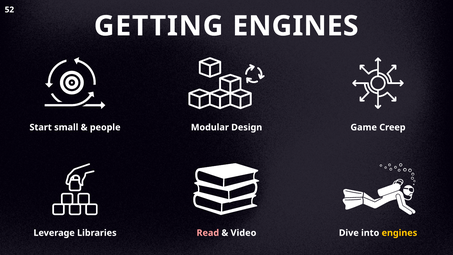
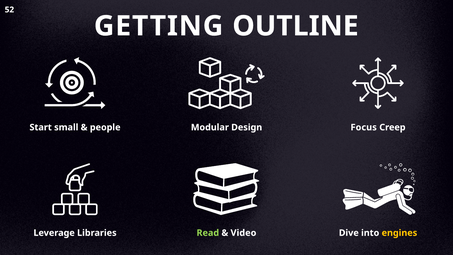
GETTING ENGINES: ENGINES -> OUTLINE (296, 26)
Game: Game -> Focus (364, 127)
Read colour: pink -> light green (208, 233)
